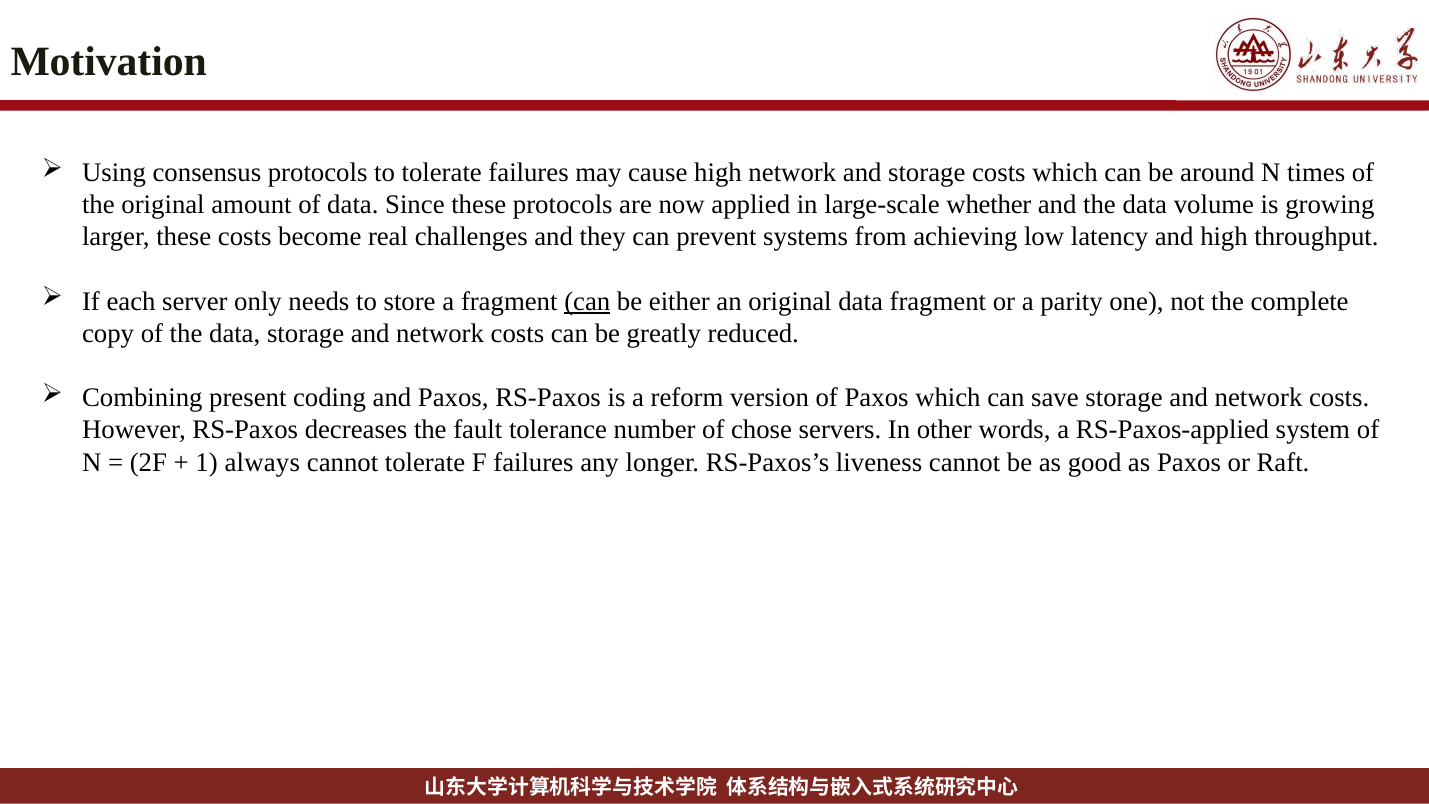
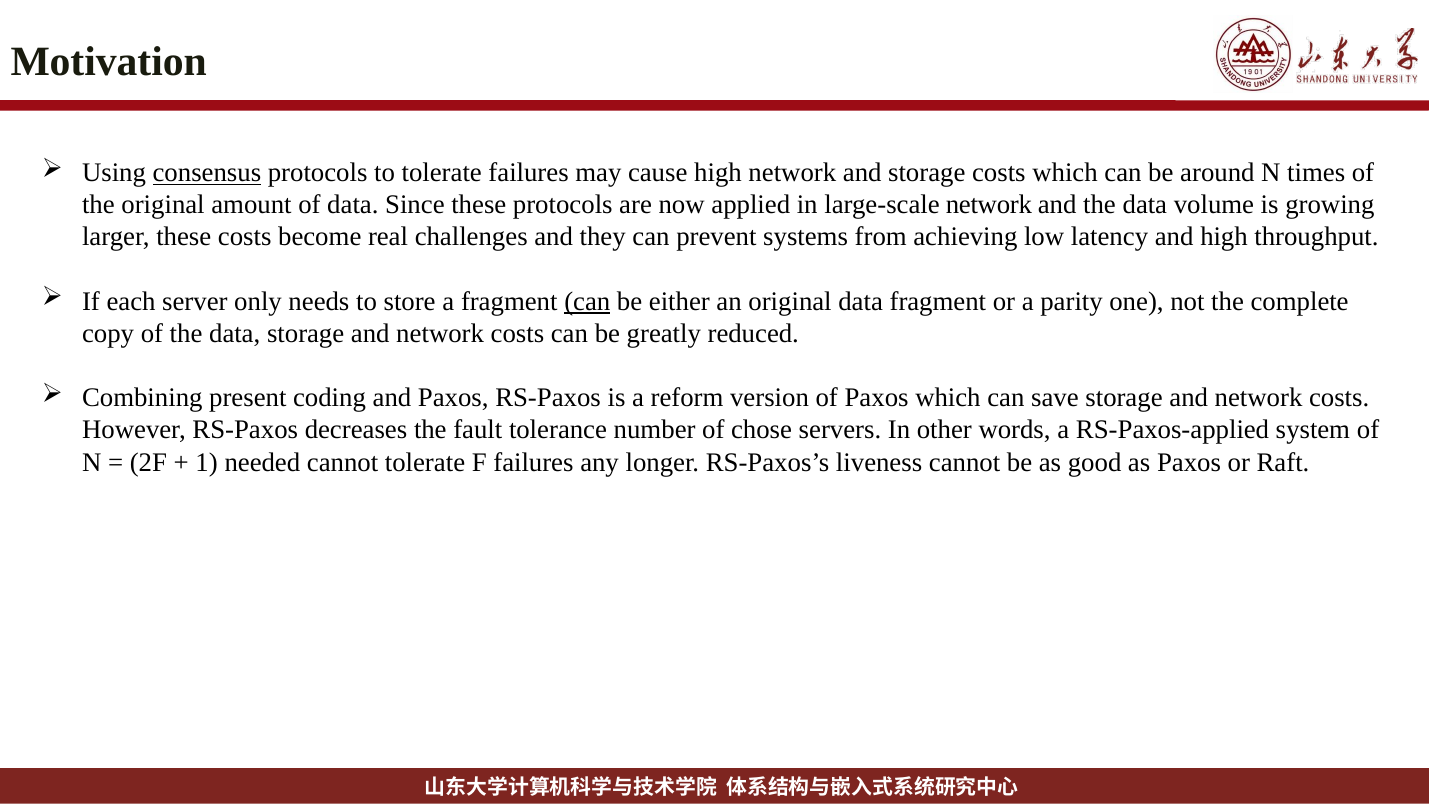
consensus underline: none -> present (207, 173)
large-scale whether: whether -> network (989, 205)
always: always -> needed (262, 462)
